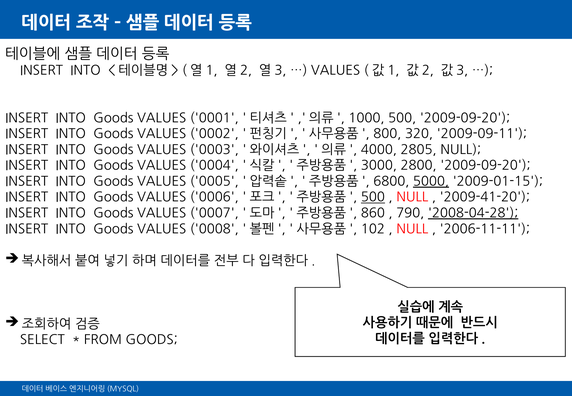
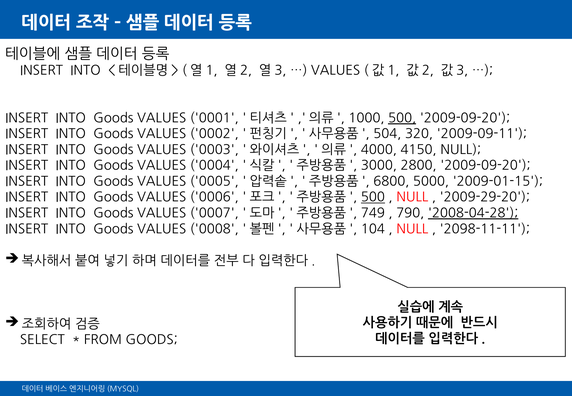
500 underline: none -> present (402, 118)
800: 800 -> 504 (387, 134)
2805: 2805 -> 4150 (419, 150)
5000 underline: present -> none (431, 181)
2009-41-20: 2009-41-20 -> 2009-29-20 (485, 197)
860: 860 -> 749 (373, 213)
102: 102 -> 104 (373, 229)
2006-11-11: 2006-11-11 -> 2098-11-11 (485, 229)
